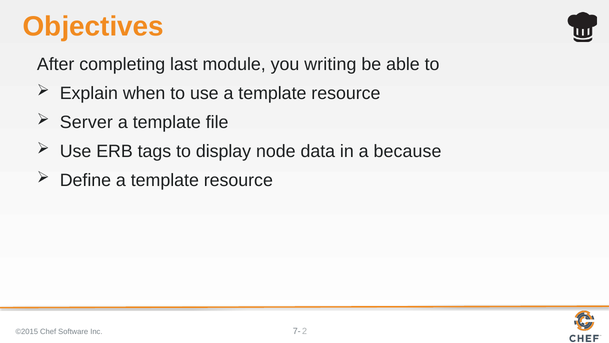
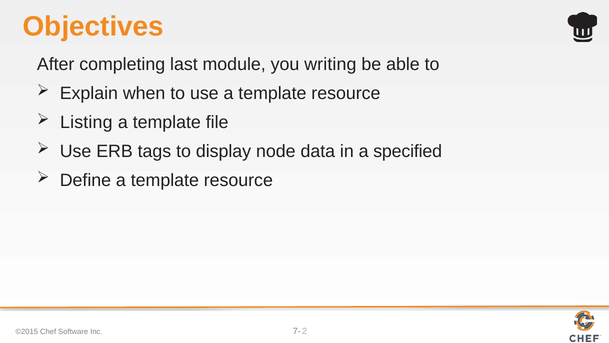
Server: Server -> Listing (86, 122)
because: because -> specified (408, 151)
